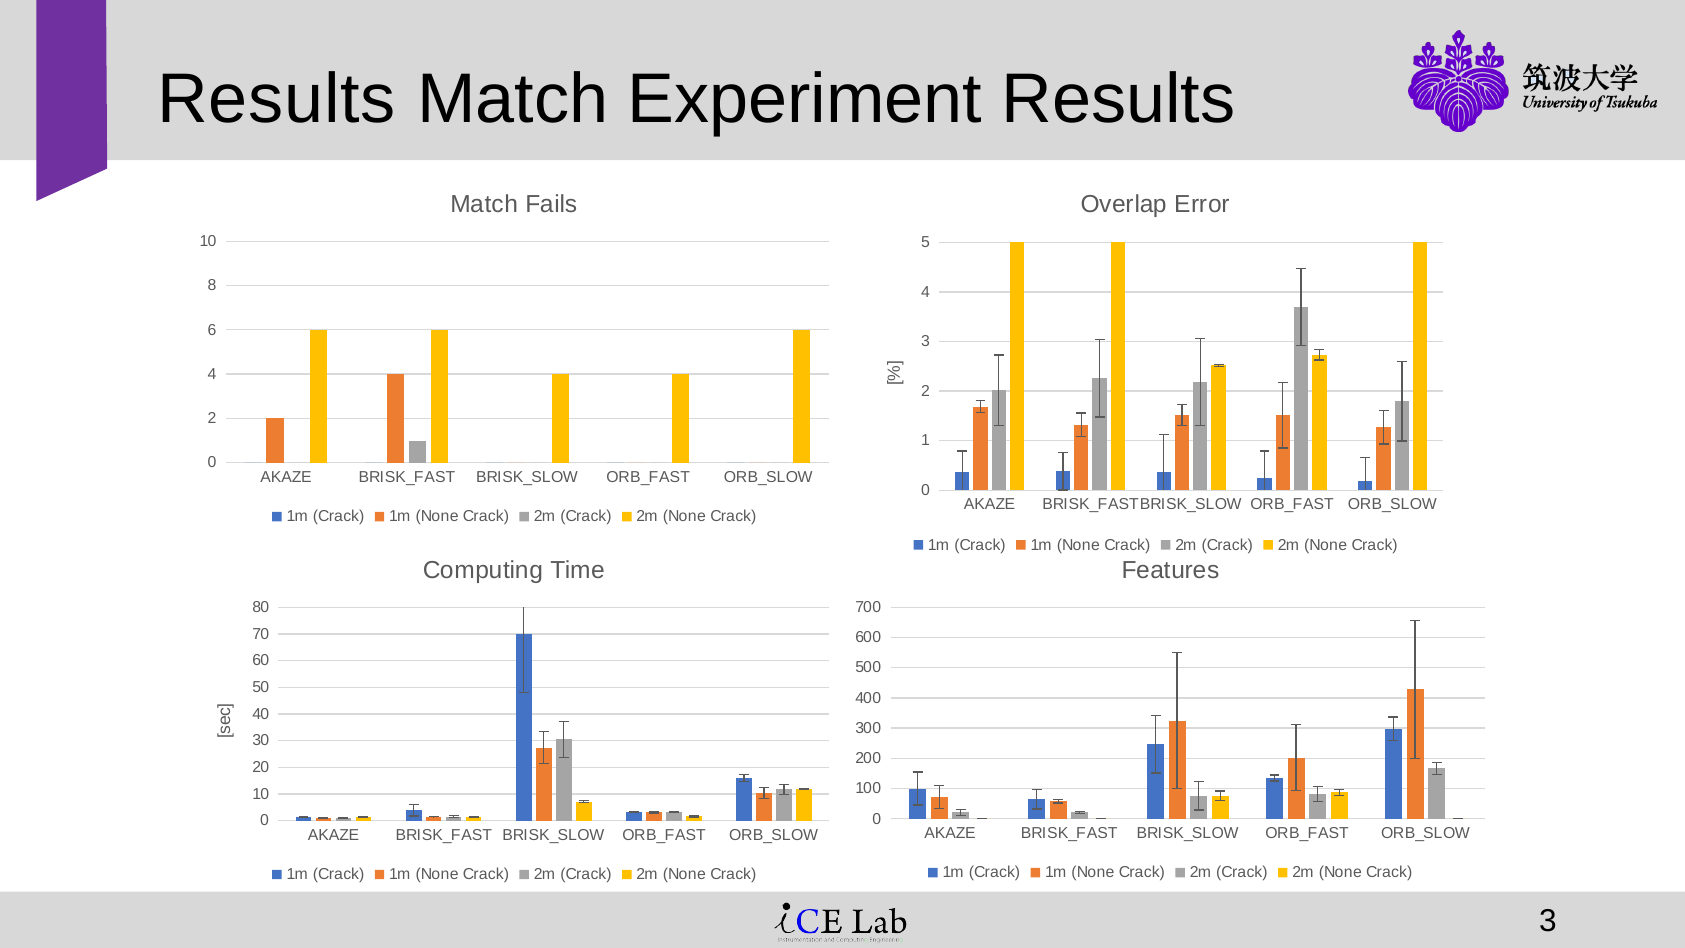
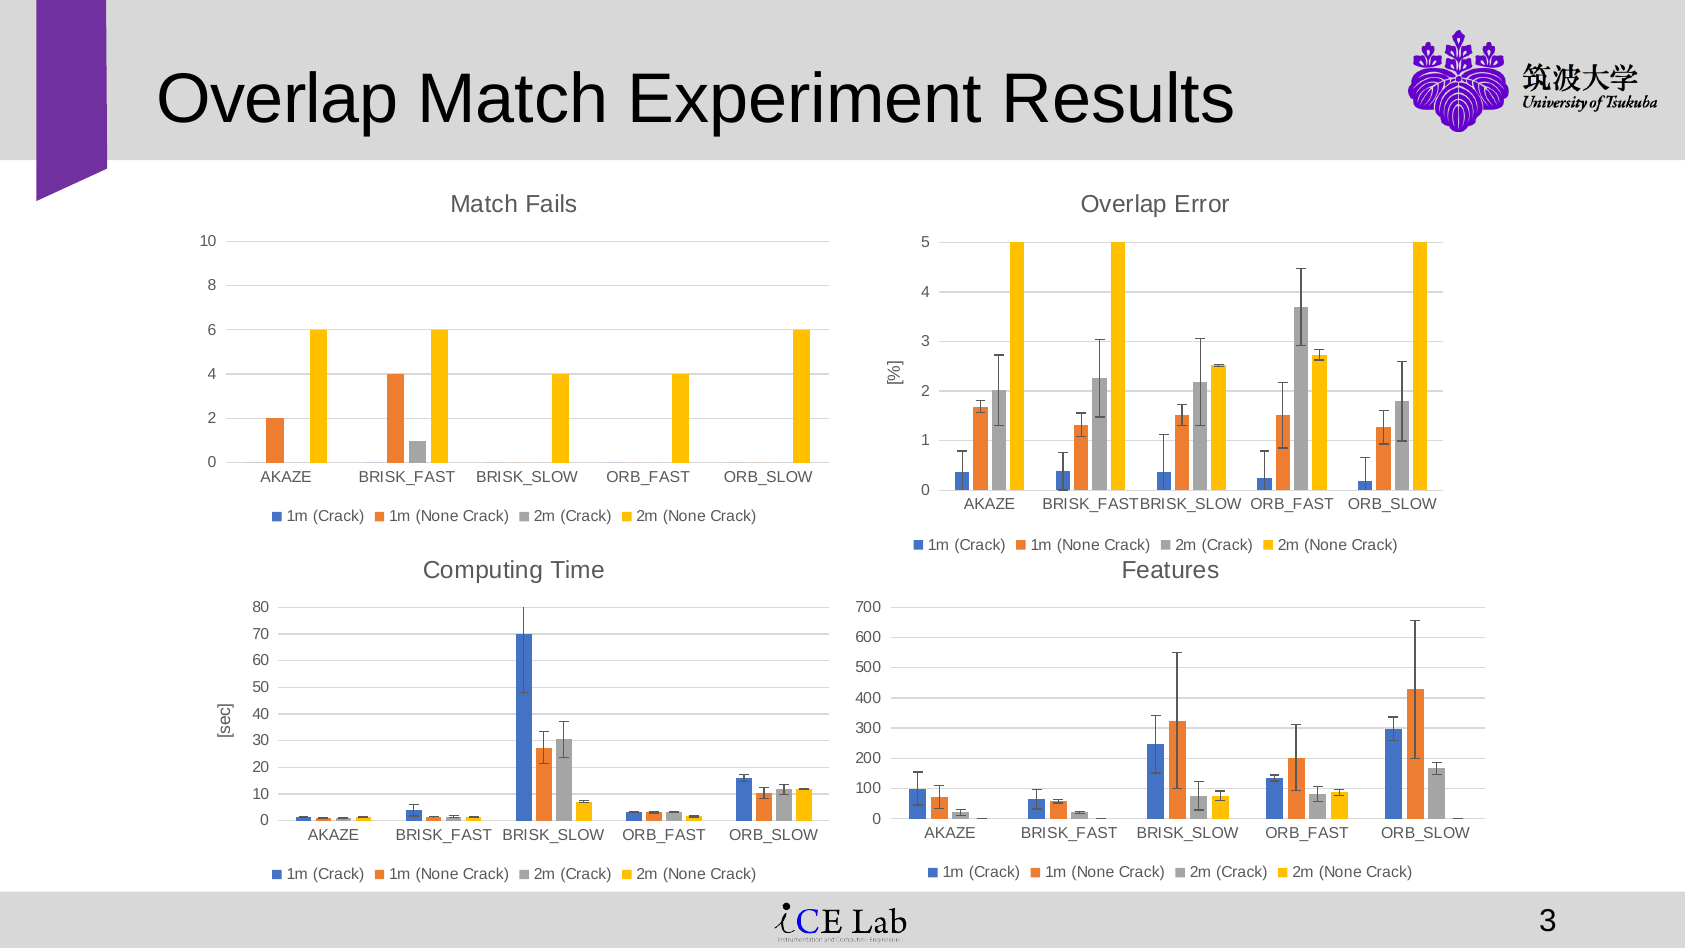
Results: Results -> Overlap (277, 100)
